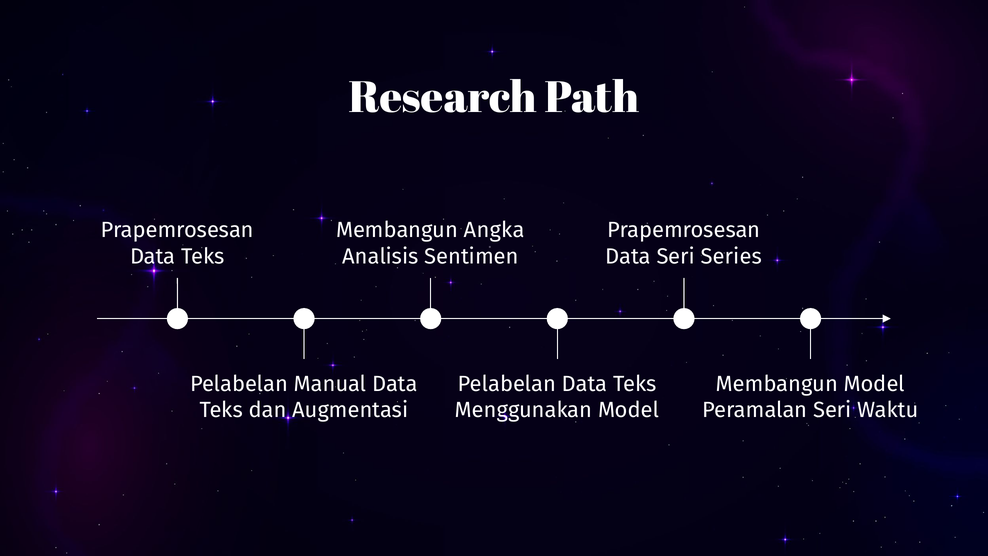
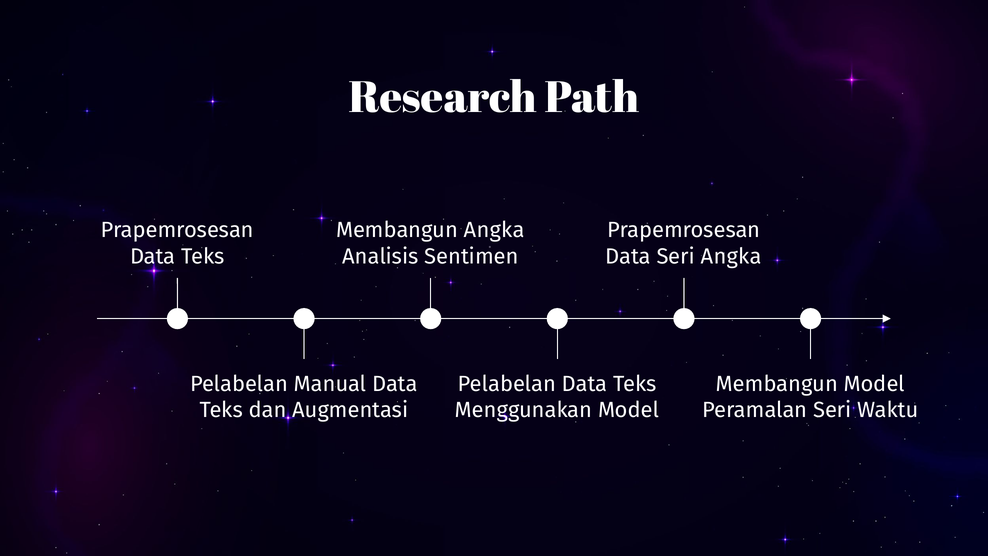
Seri Series: Series -> Angka (731, 256)
